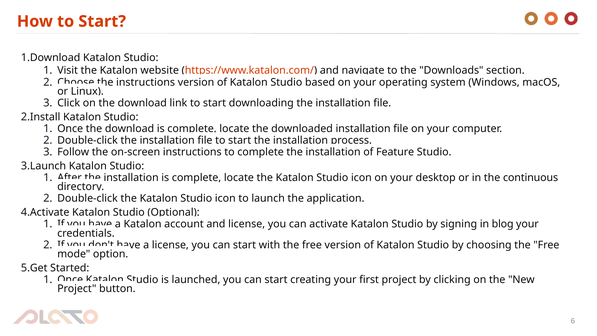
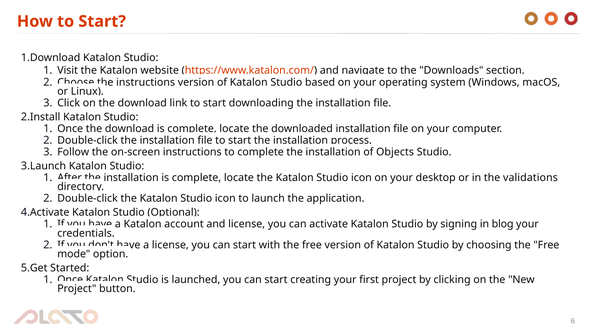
Feature: Feature -> Objects (395, 152)
continuous: continuous -> validations (530, 178)
